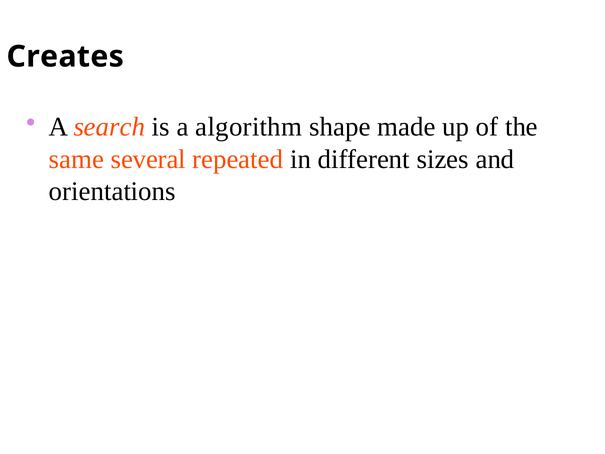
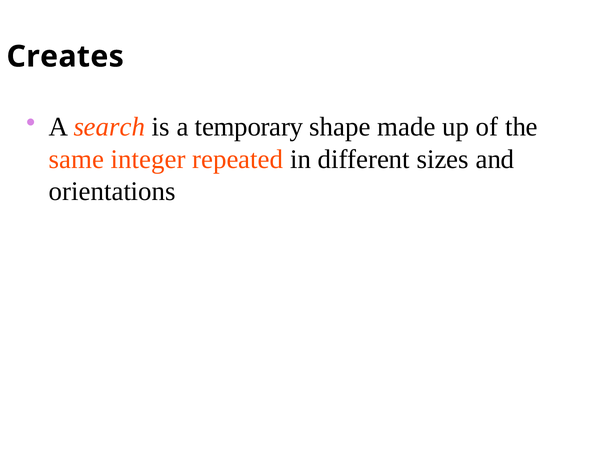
algorithm: algorithm -> temporary (249, 127)
several: several -> integer (148, 159)
